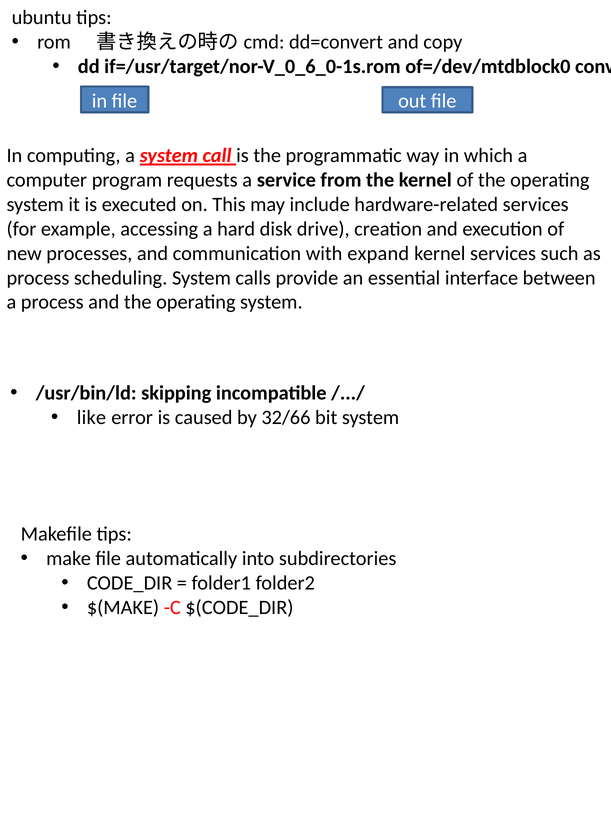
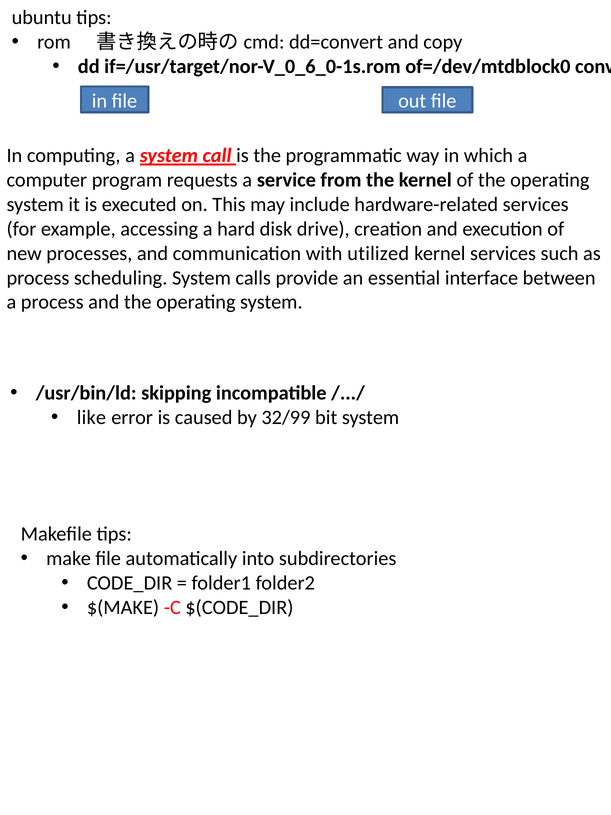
expand: expand -> utilized (378, 253)
32/66: 32/66 -> 32/99 (286, 417)
